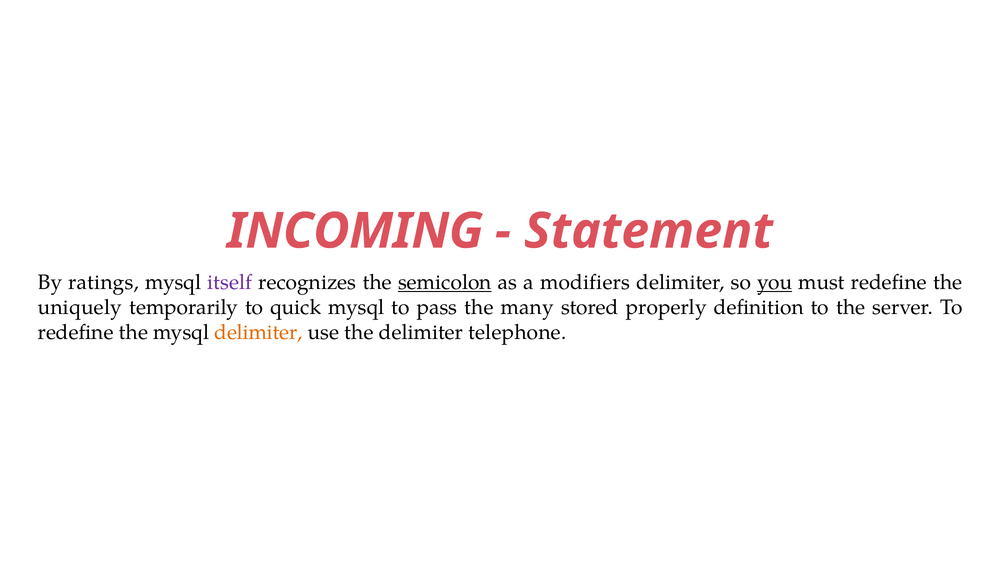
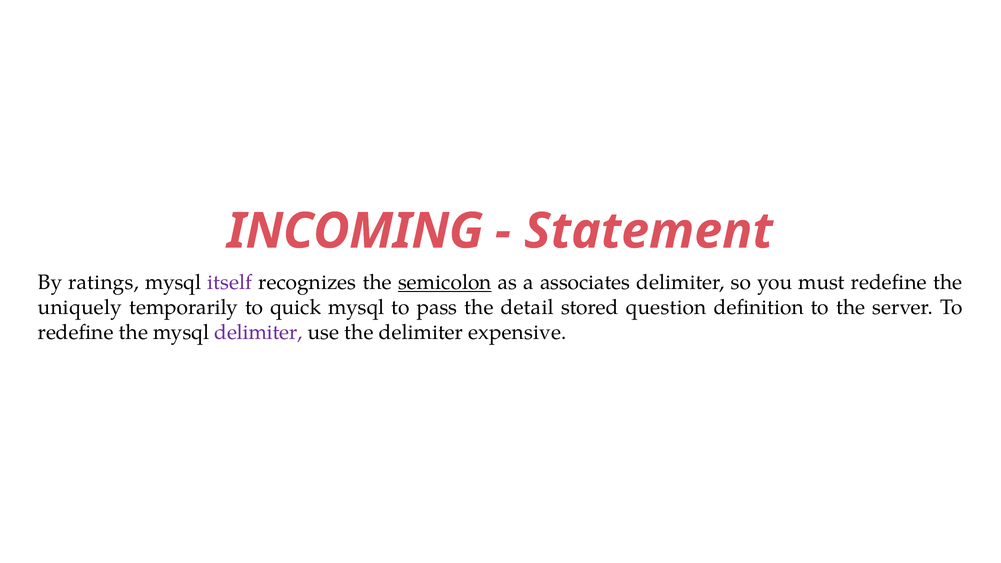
modifiers: modifiers -> associates (585, 283)
you underline: present -> none (775, 283)
many: many -> detail (527, 308)
properly: properly -> question (666, 308)
delimiter colour: orange -> purple (258, 333)
telephone: telephone -> expensive (517, 333)
